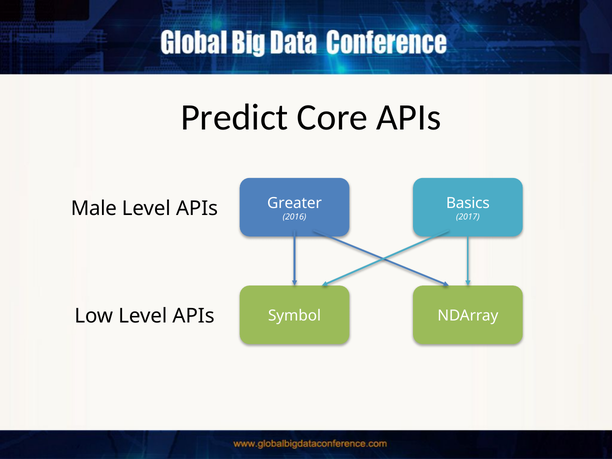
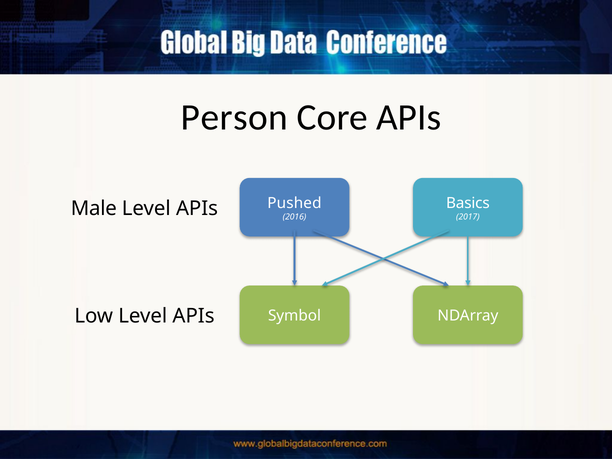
Predict: Predict -> Person (234, 117)
Greater: Greater -> Pushed (294, 203)
